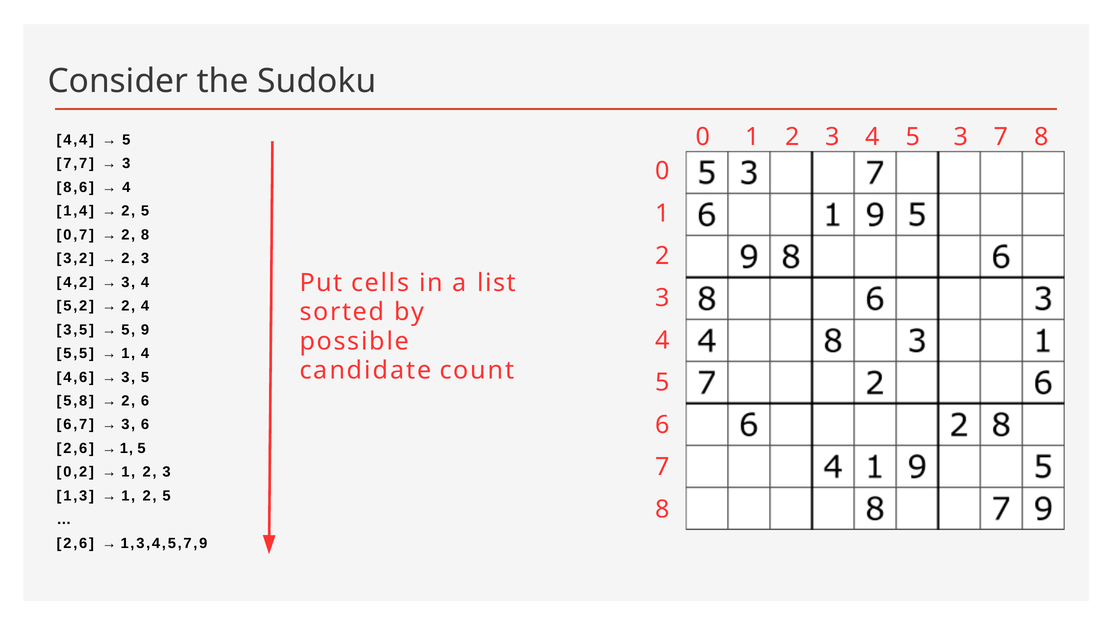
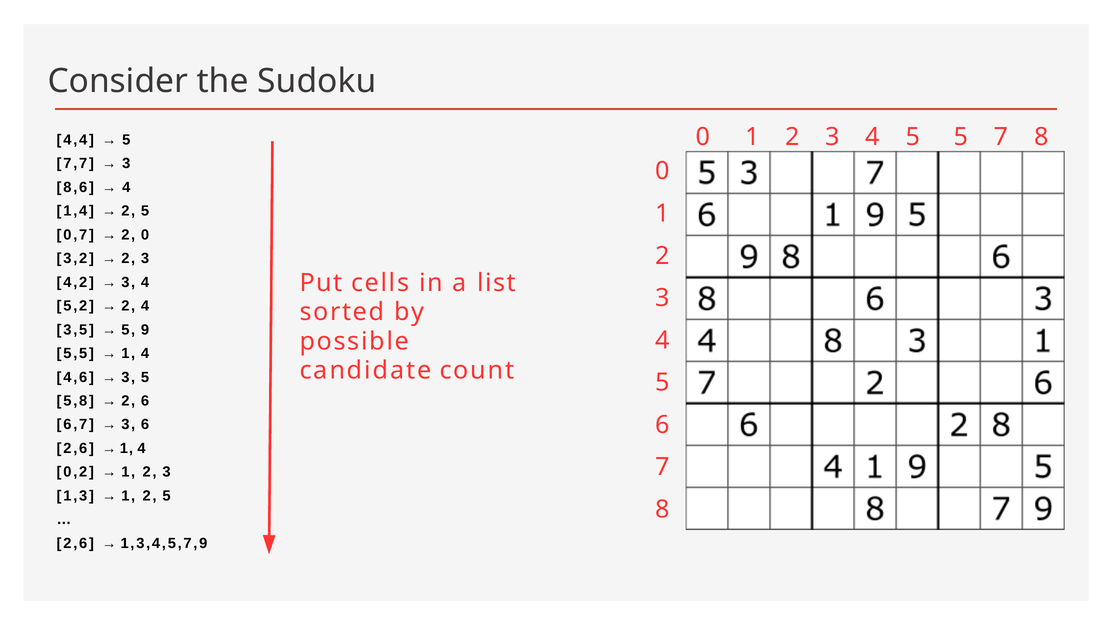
5 3: 3 -> 5 (961, 137)
2 8: 8 -> 0 (145, 235)
5: 5 -> 4 (142, 449)
